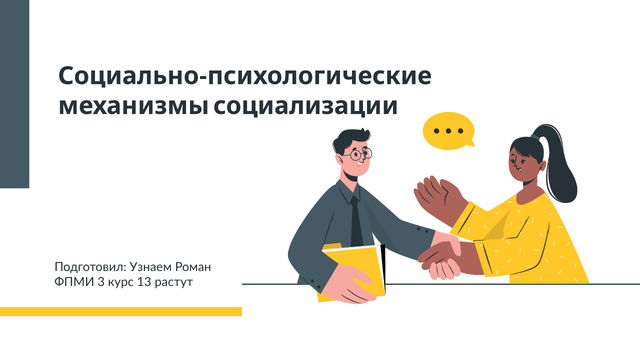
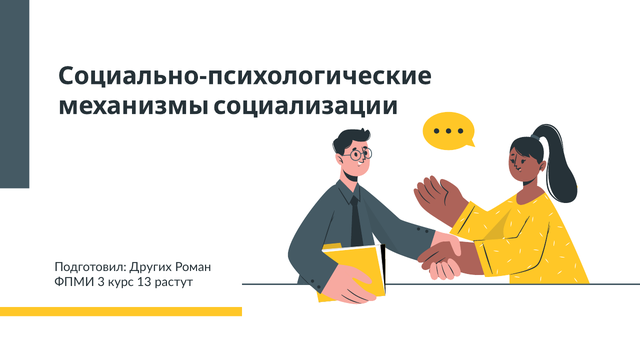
Узнаем: Узнаем -> Других (151, 267)
